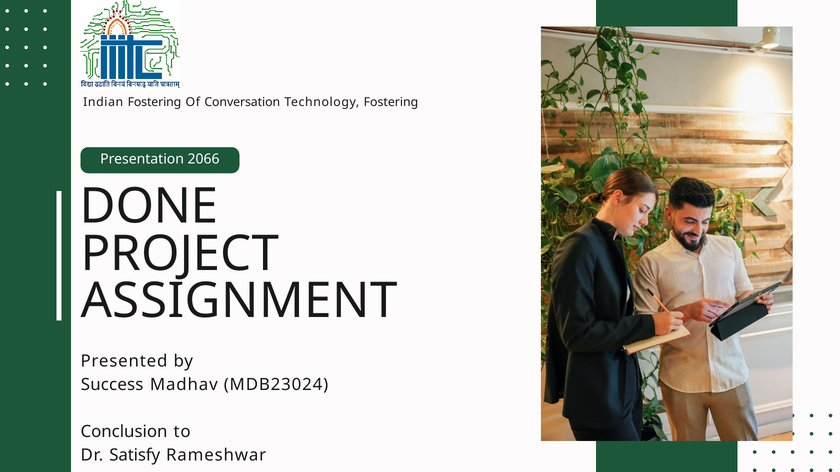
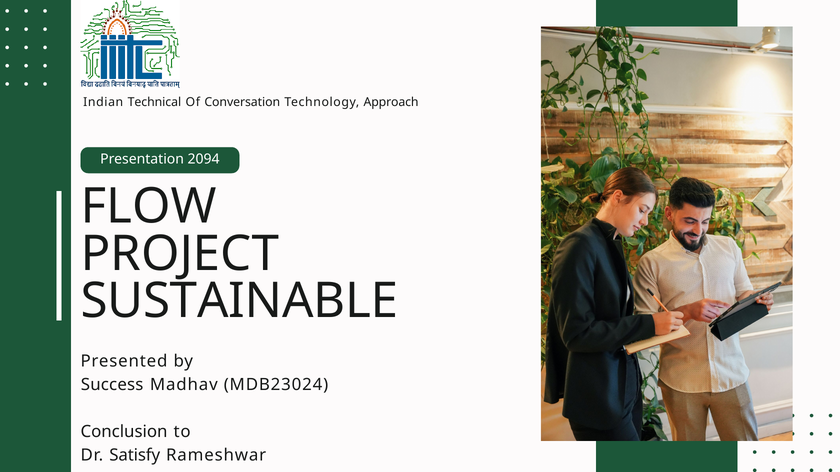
Indian Fostering: Fostering -> Technical (154, 102)
Technology Fostering: Fostering -> Approach (391, 102)
2066: 2066 -> 2094 (204, 159)
DONE: DONE -> FLOW (149, 207)
ASSIGNMENT: ASSIGNMENT -> SUSTAINABLE (239, 301)
